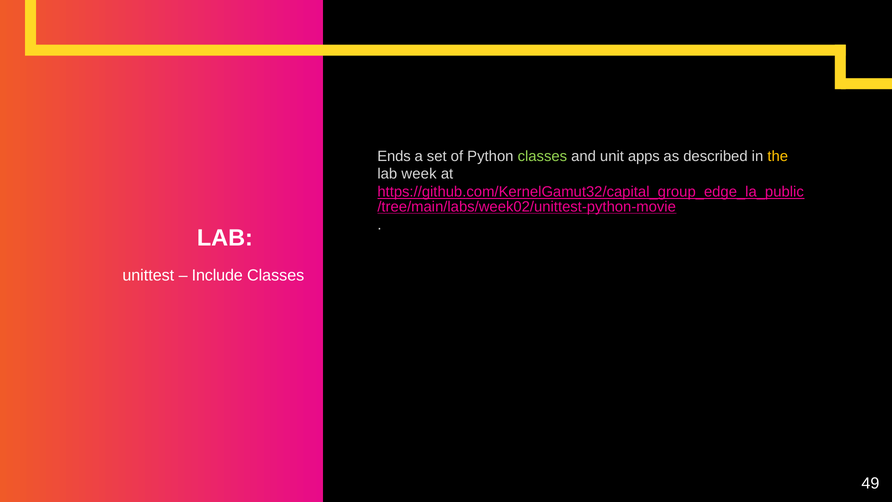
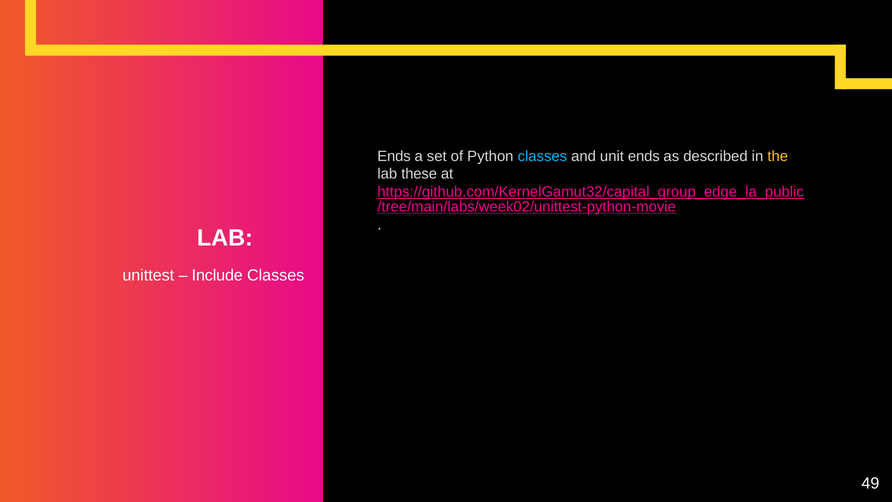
classes colour: light green -> light blue (542, 156)
unit apps: apps -> ends (644, 156)
week: week -> these (419, 174)
